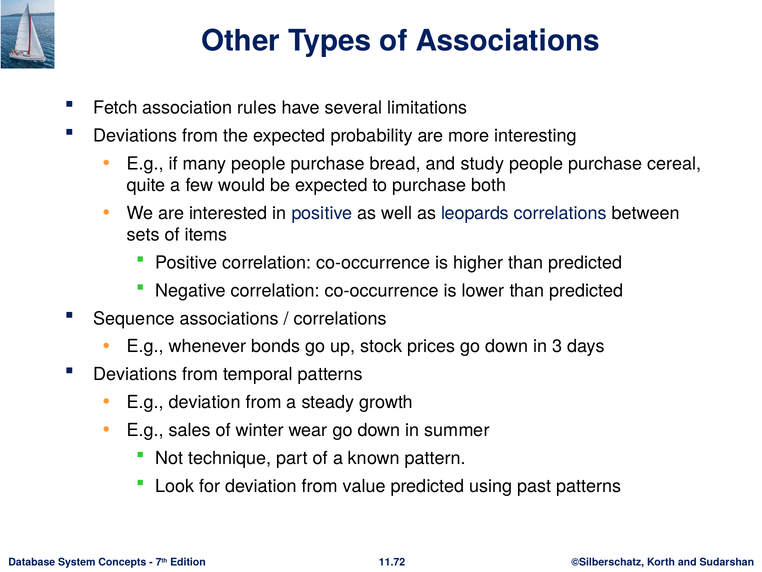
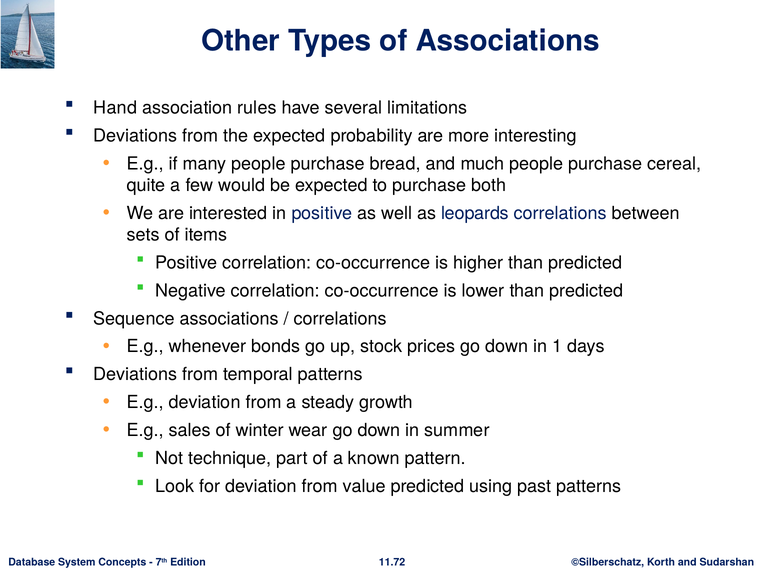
Fetch: Fetch -> Hand (115, 108)
study: study -> much (482, 164)
3: 3 -> 1 (557, 346)
